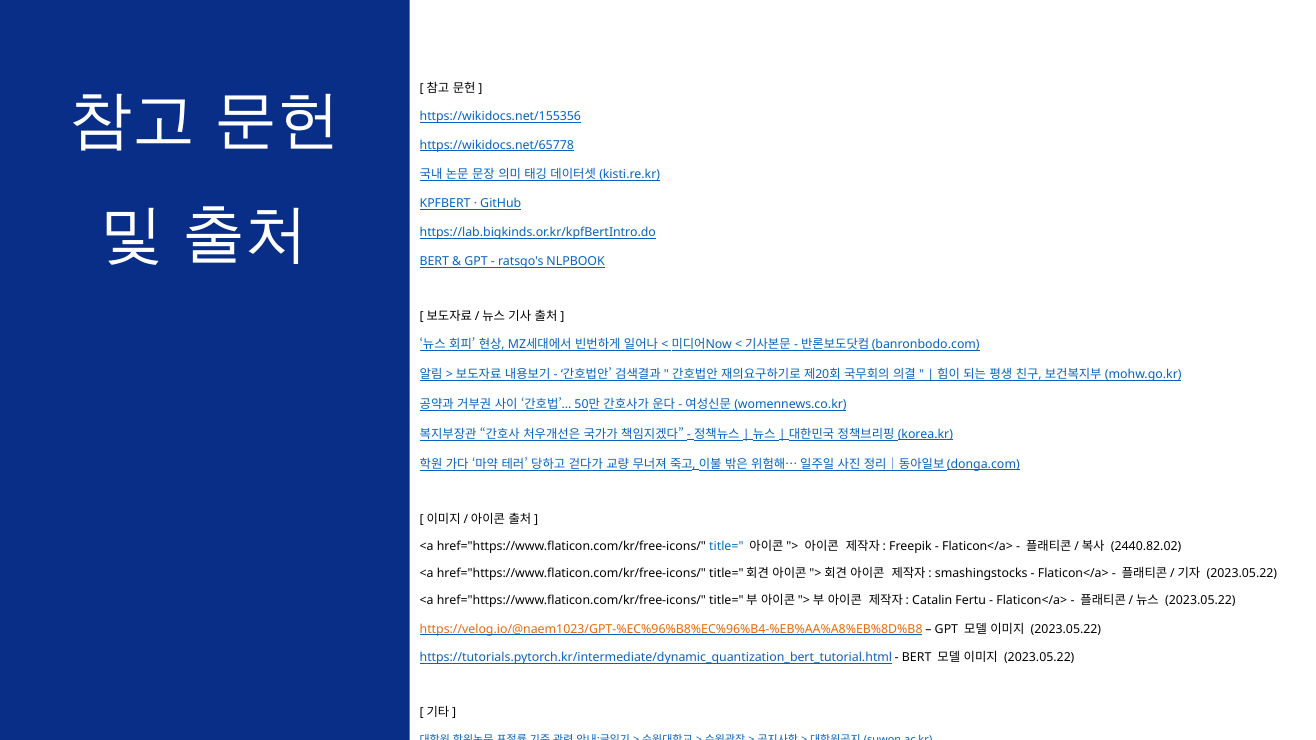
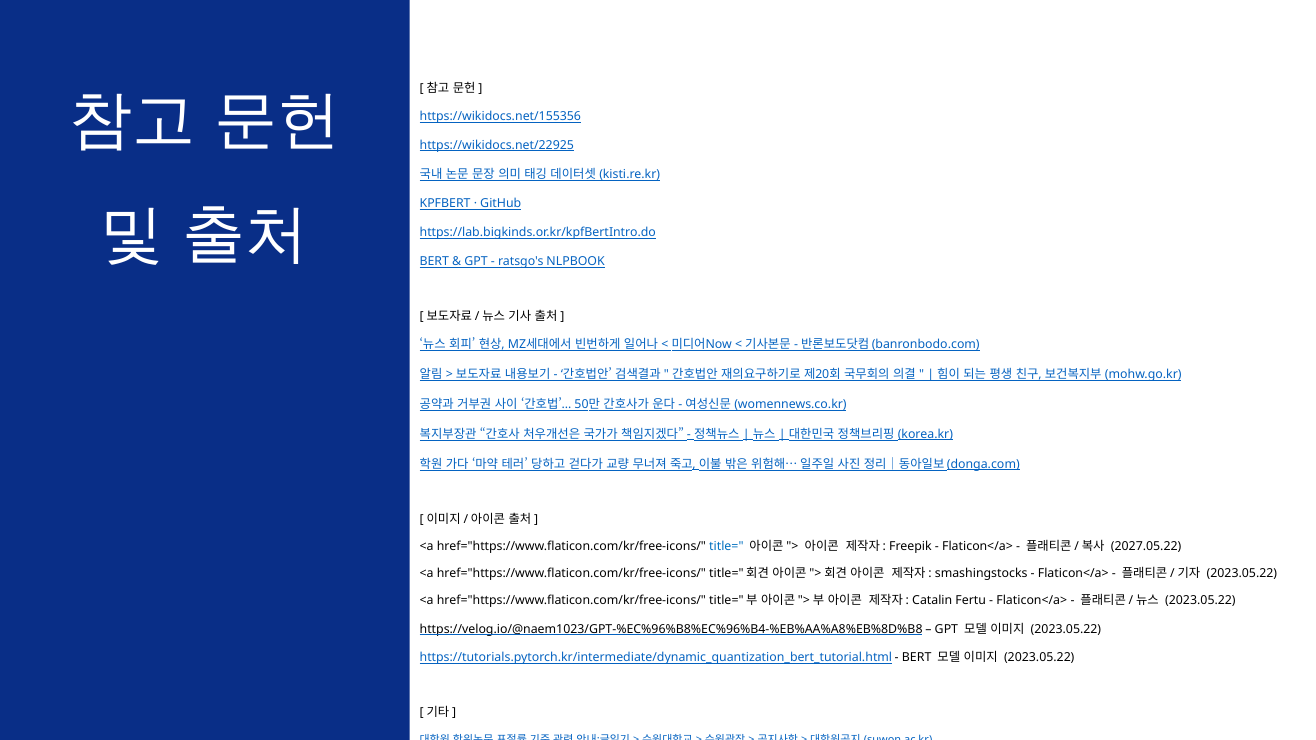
https://wikidocs.net/65778: https://wikidocs.net/65778 -> https://wikidocs.net/22925 (497, 145)
2440.82.02: 2440.82.02 -> 2027.05.22 (1146, 547)
https://velog.io/@naem1023/GPT-%EC%96%B8%EC%96%B4-%EB%AA%A8%EB%8D%B8 colour: orange -> black (671, 629)
